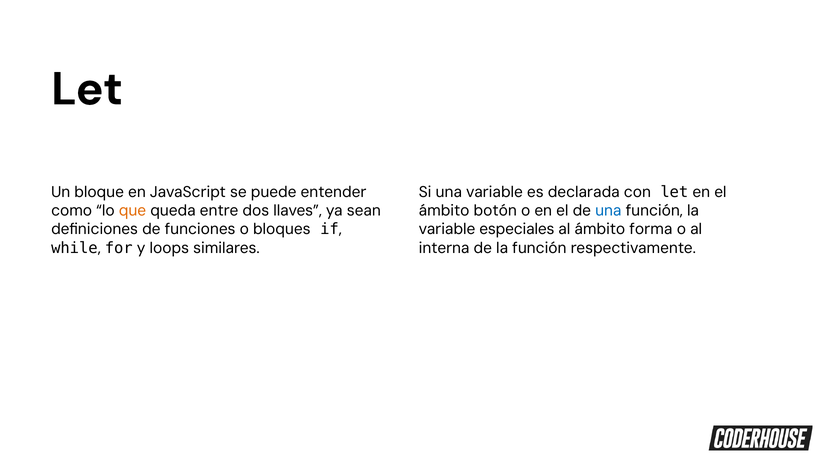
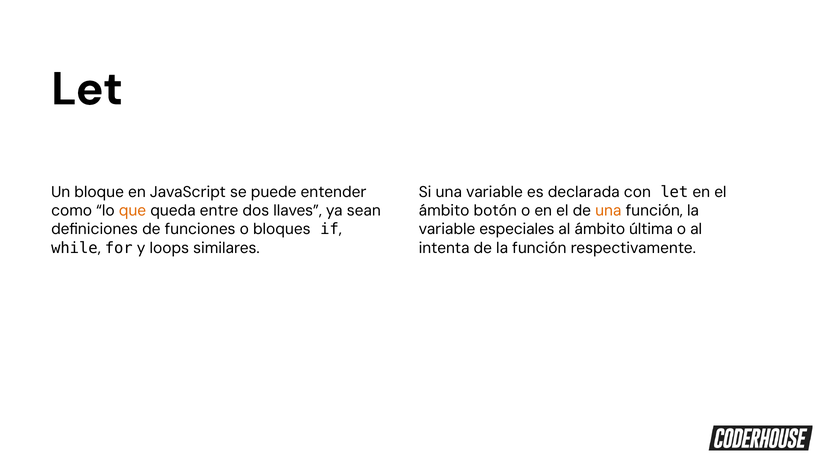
una colour: blue -> orange (608, 210)
forma: forma -> última (651, 229)
interna: interna -> intenta (444, 248)
